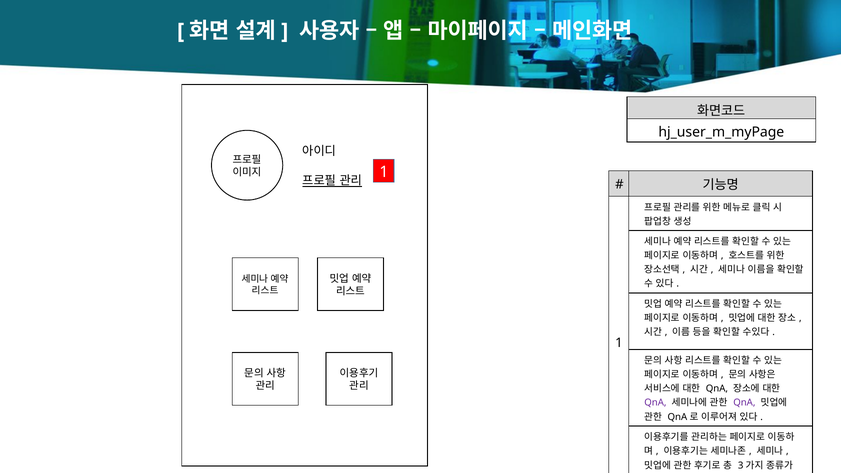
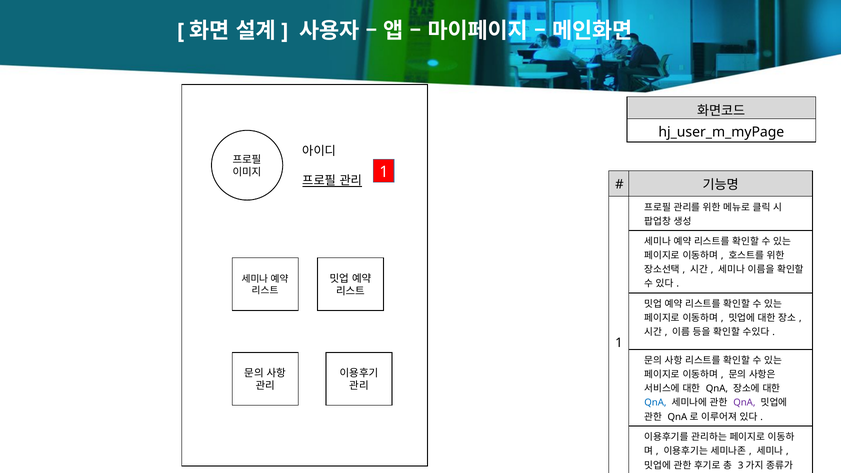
QnA colour: purple -> blue (655, 403)
